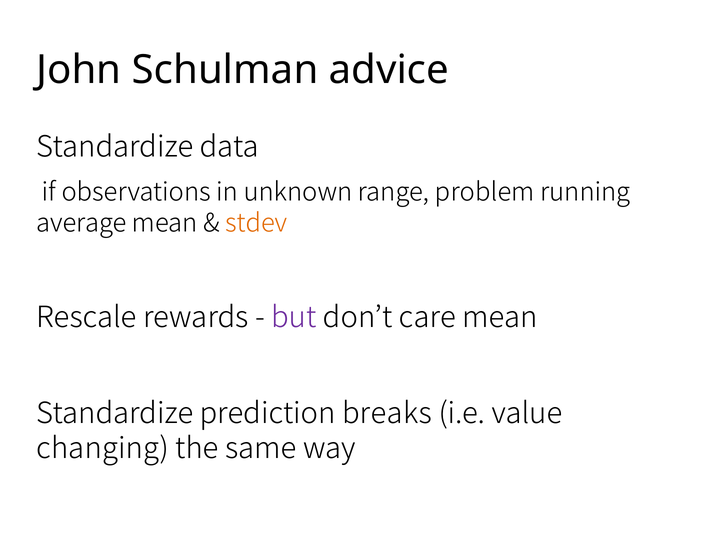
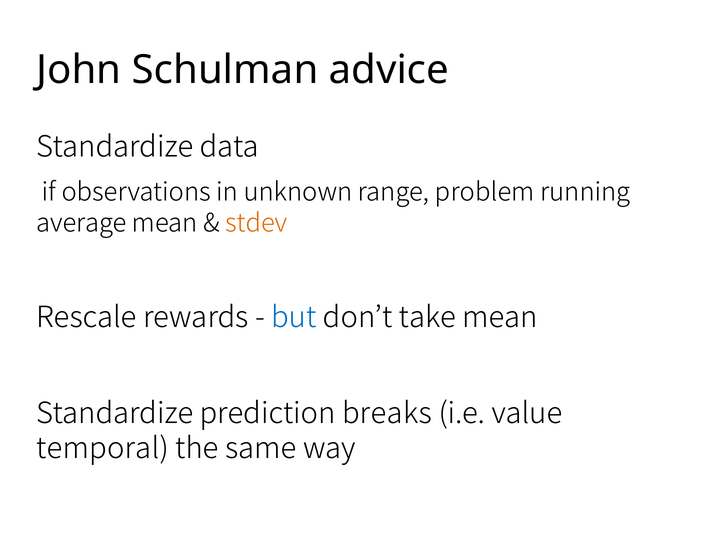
but colour: purple -> blue (294, 318)
care: care -> take (427, 318)
changing: changing -> temporal (103, 449)
